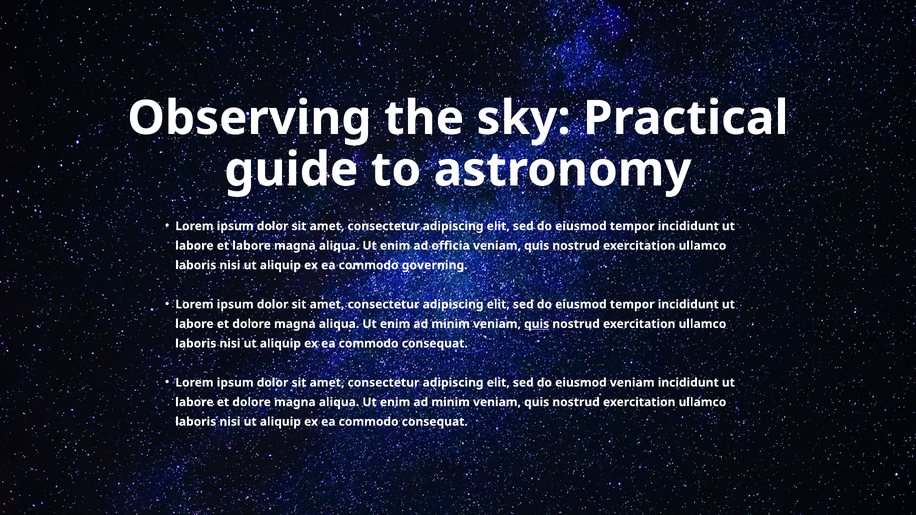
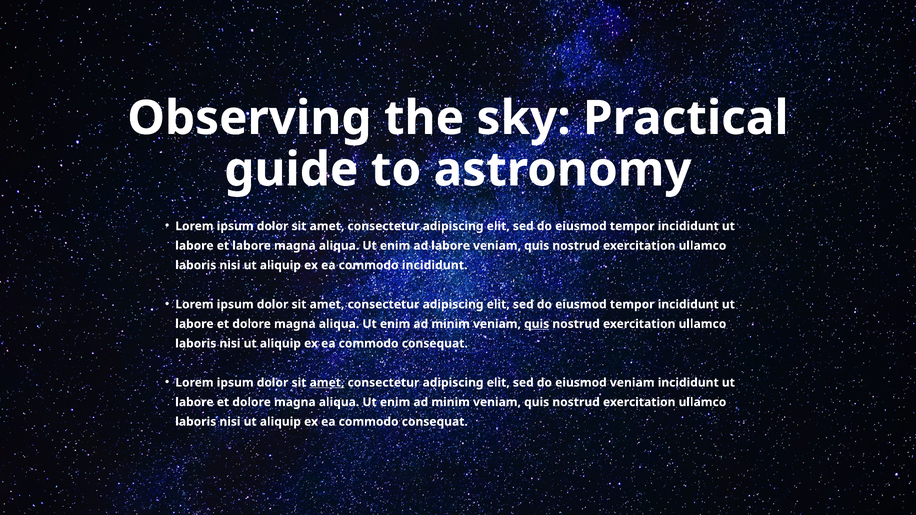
ad officia: officia -> labore (451, 246)
commodo governing: governing -> incididunt (435, 265)
amet underline: none -> present (327, 383)
